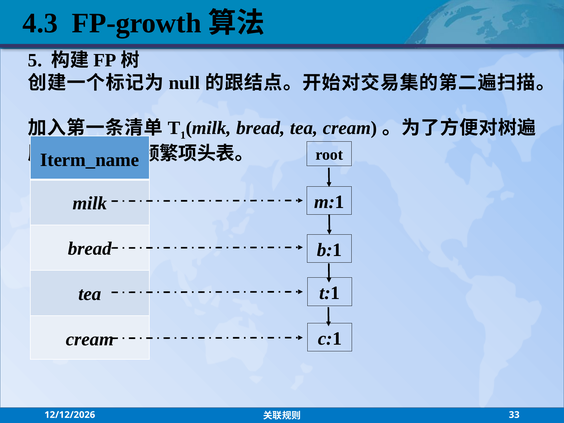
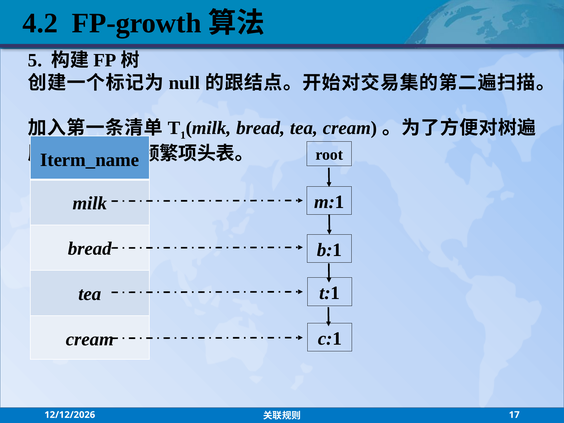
4.3: 4.3 -> 4.2 (40, 23)
33: 33 -> 17 (514, 415)
